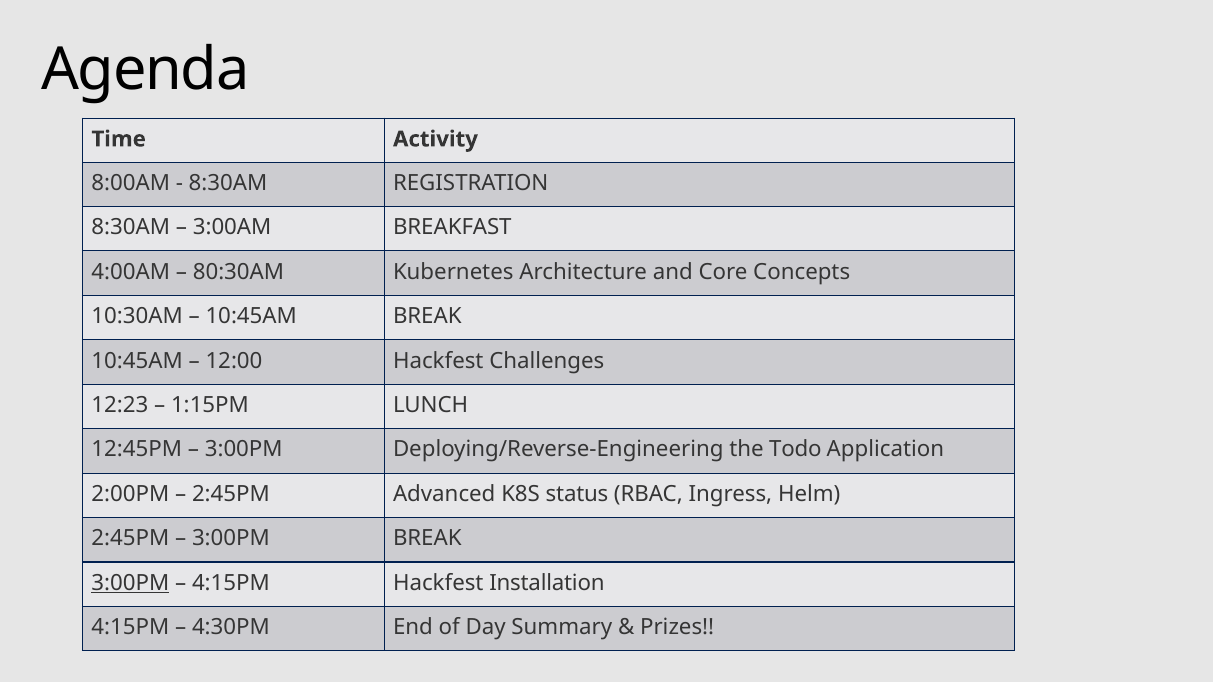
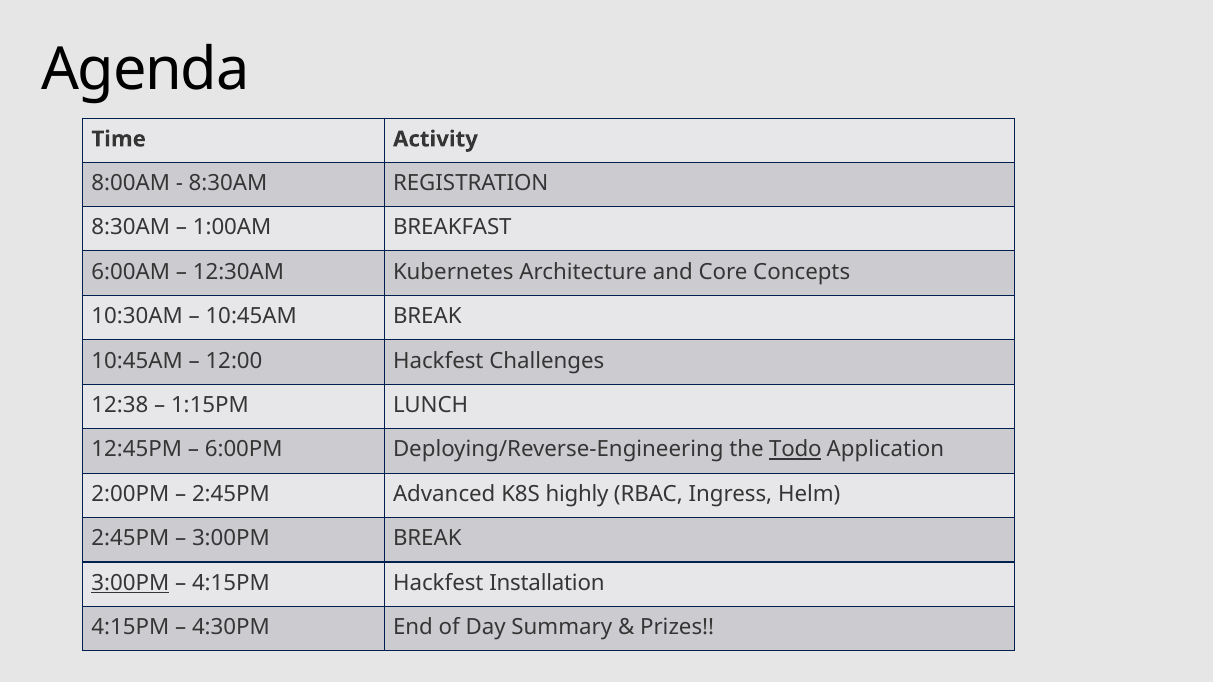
3:00AM: 3:00AM -> 1:00AM (232, 227)
4:00AM: 4:00AM -> 6:00AM (131, 272)
80:30AM: 80:30AM -> 12:30AM (238, 272)
12:23: 12:23 -> 12:38 (120, 405)
3:00PM: 3:00PM -> 6:00PM (244, 450)
Todo underline: none -> present (795, 450)
status: status -> highly (577, 494)
